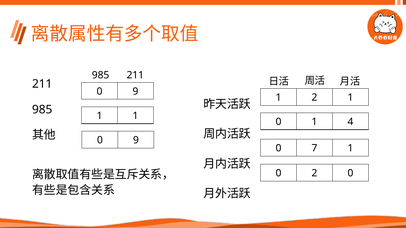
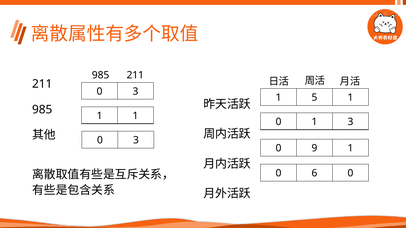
9: 9 -> 3 (135, 92)
1 2: 2 -> 5 (314, 98)
1 4: 4 -> 3 (350, 122)
9: 9 -> 3 (136, 140)
7: 7 -> 9 (314, 149)
0 2: 2 -> 6 (314, 173)
